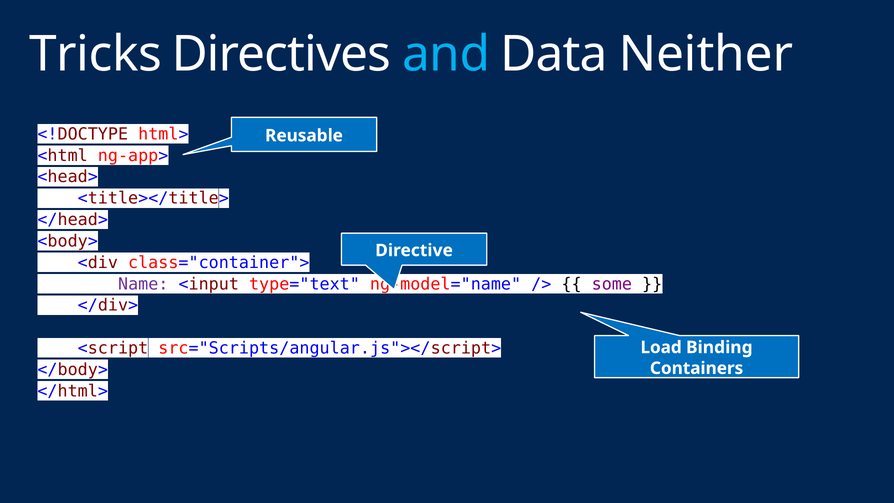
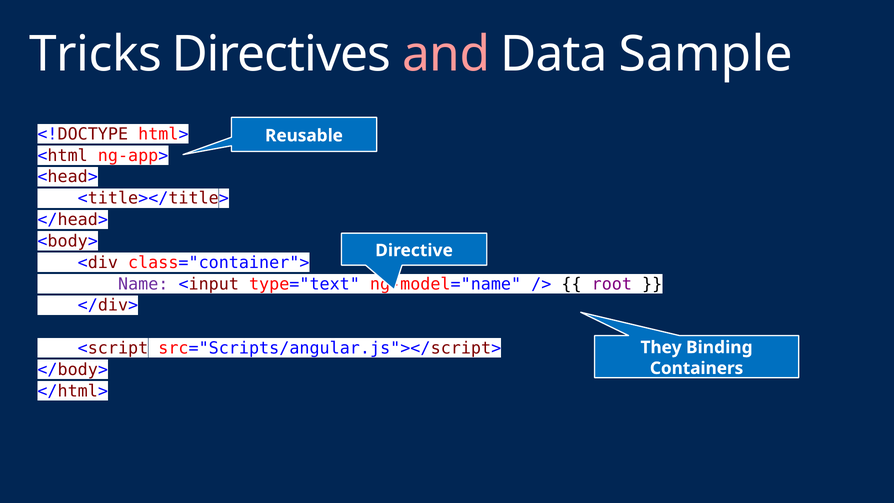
and colour: light blue -> pink (446, 54)
Neither: Neither -> Sample (706, 54)
some: some -> root (612, 284)
Load: Load -> They (661, 347)
